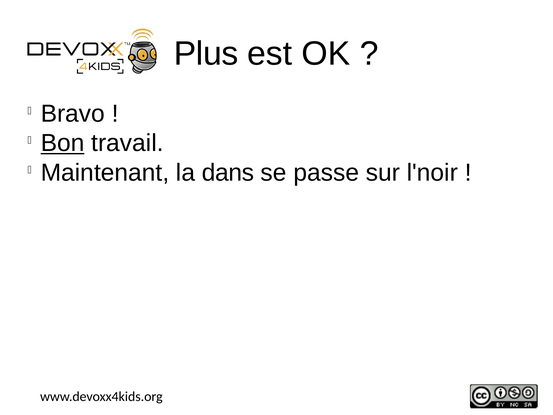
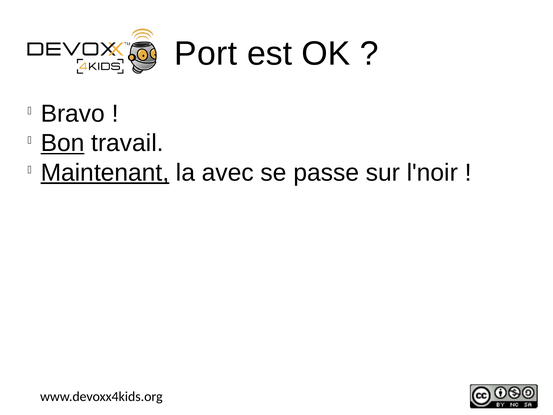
Plus: Plus -> Port (206, 53)
Maintenant underline: none -> present (105, 173)
dans: dans -> avec (228, 173)
